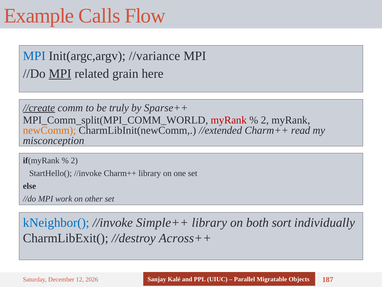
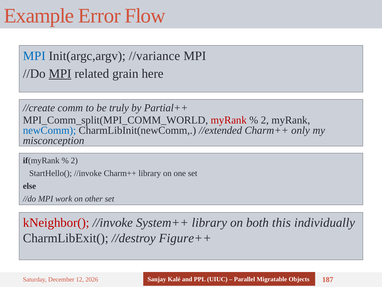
Calls: Calls -> Error (99, 16)
//create underline: present -> none (39, 108)
Sparse++: Sparse++ -> Partial++ (166, 108)
newComm colour: orange -> blue (49, 130)
read: read -> only (301, 130)
kNeighbor( colour: blue -> red (56, 222)
Simple++: Simple++ -> System++ (162, 222)
sort: sort -> this (281, 222)
Across++: Across++ -> Figure++ (185, 238)
